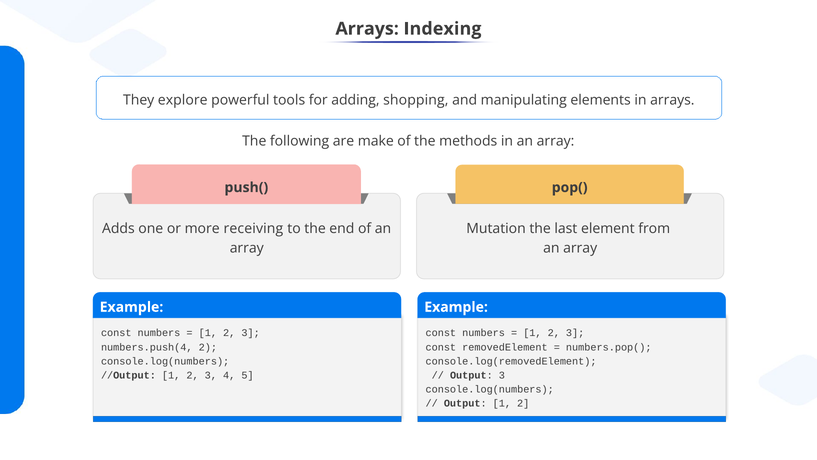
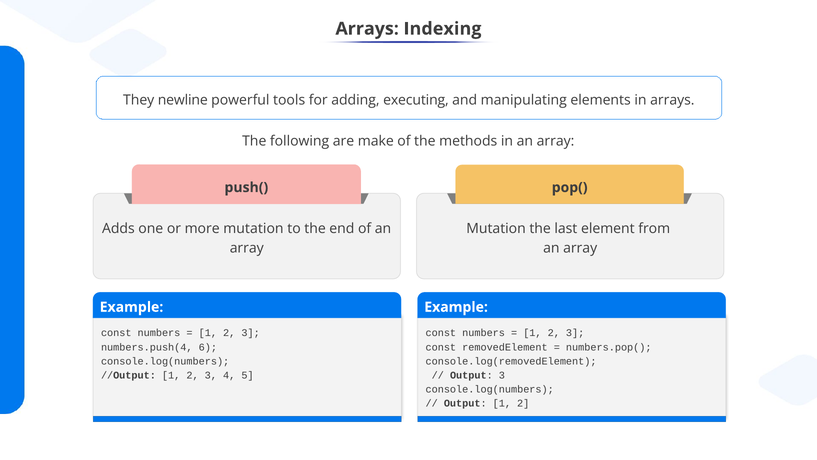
explore: explore -> newline (183, 100)
shopping: shopping -> executing (416, 100)
more receiving: receiving -> mutation (253, 228)
numbers.push(4 2: 2 -> 6 (208, 347)
